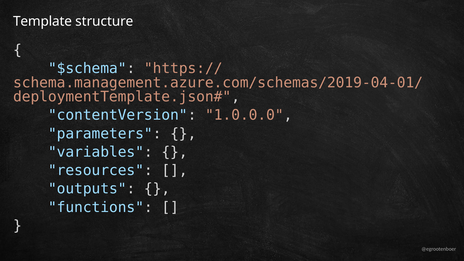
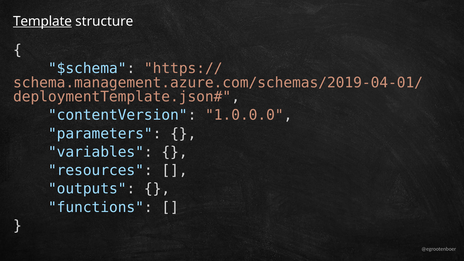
Template underline: none -> present (42, 21)
